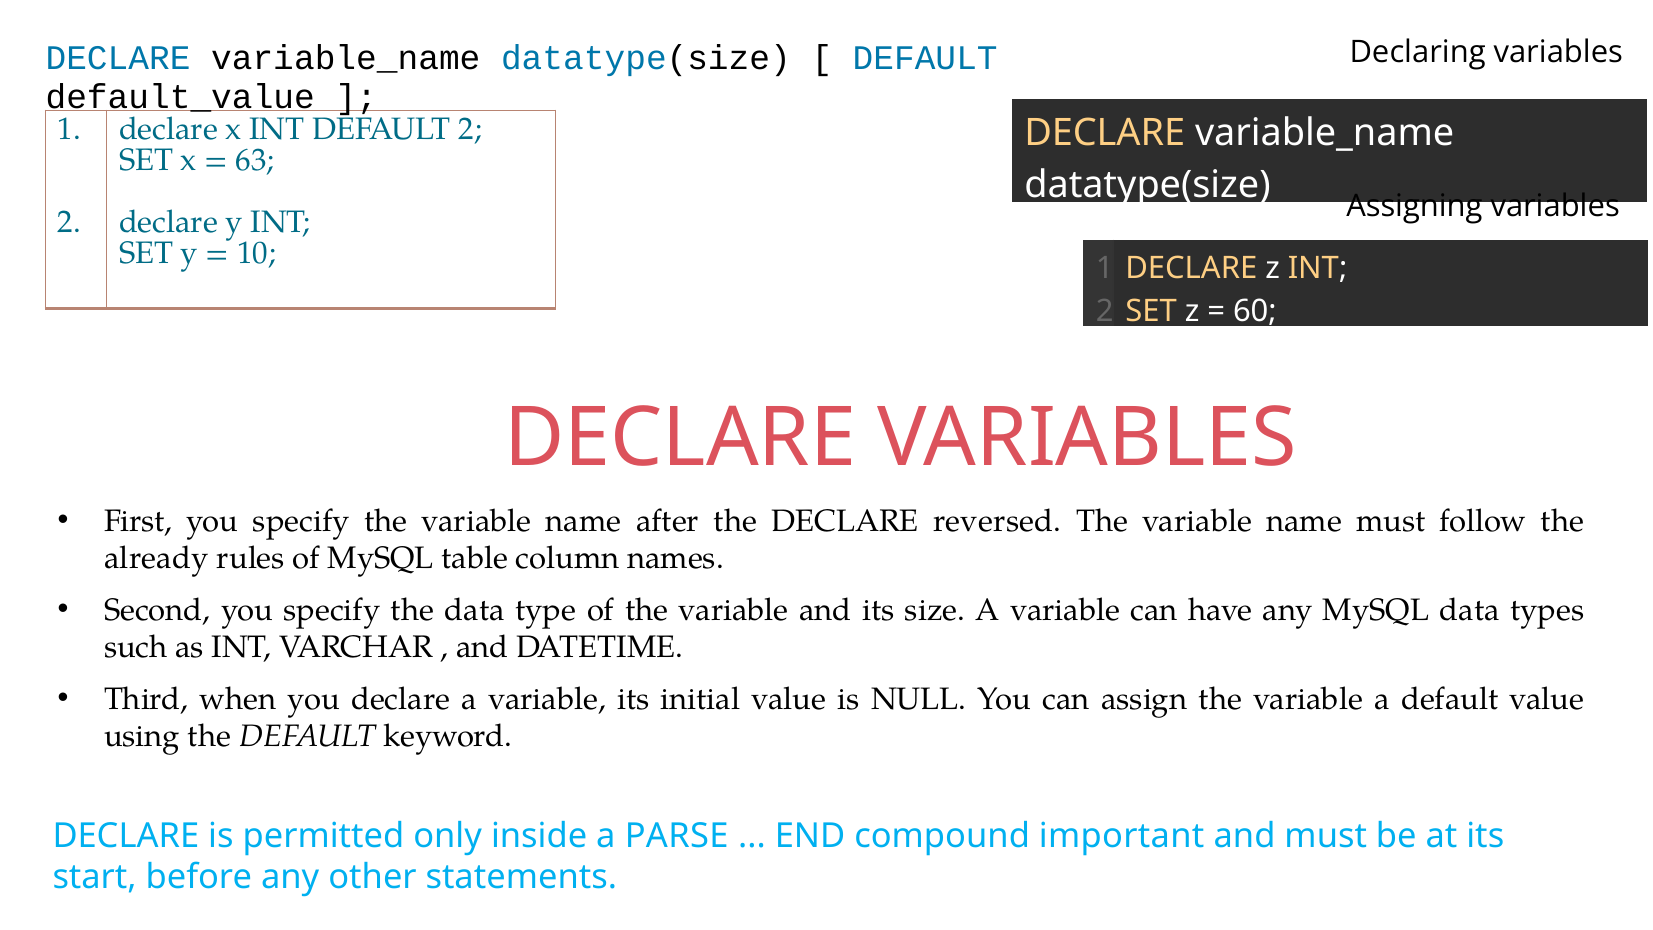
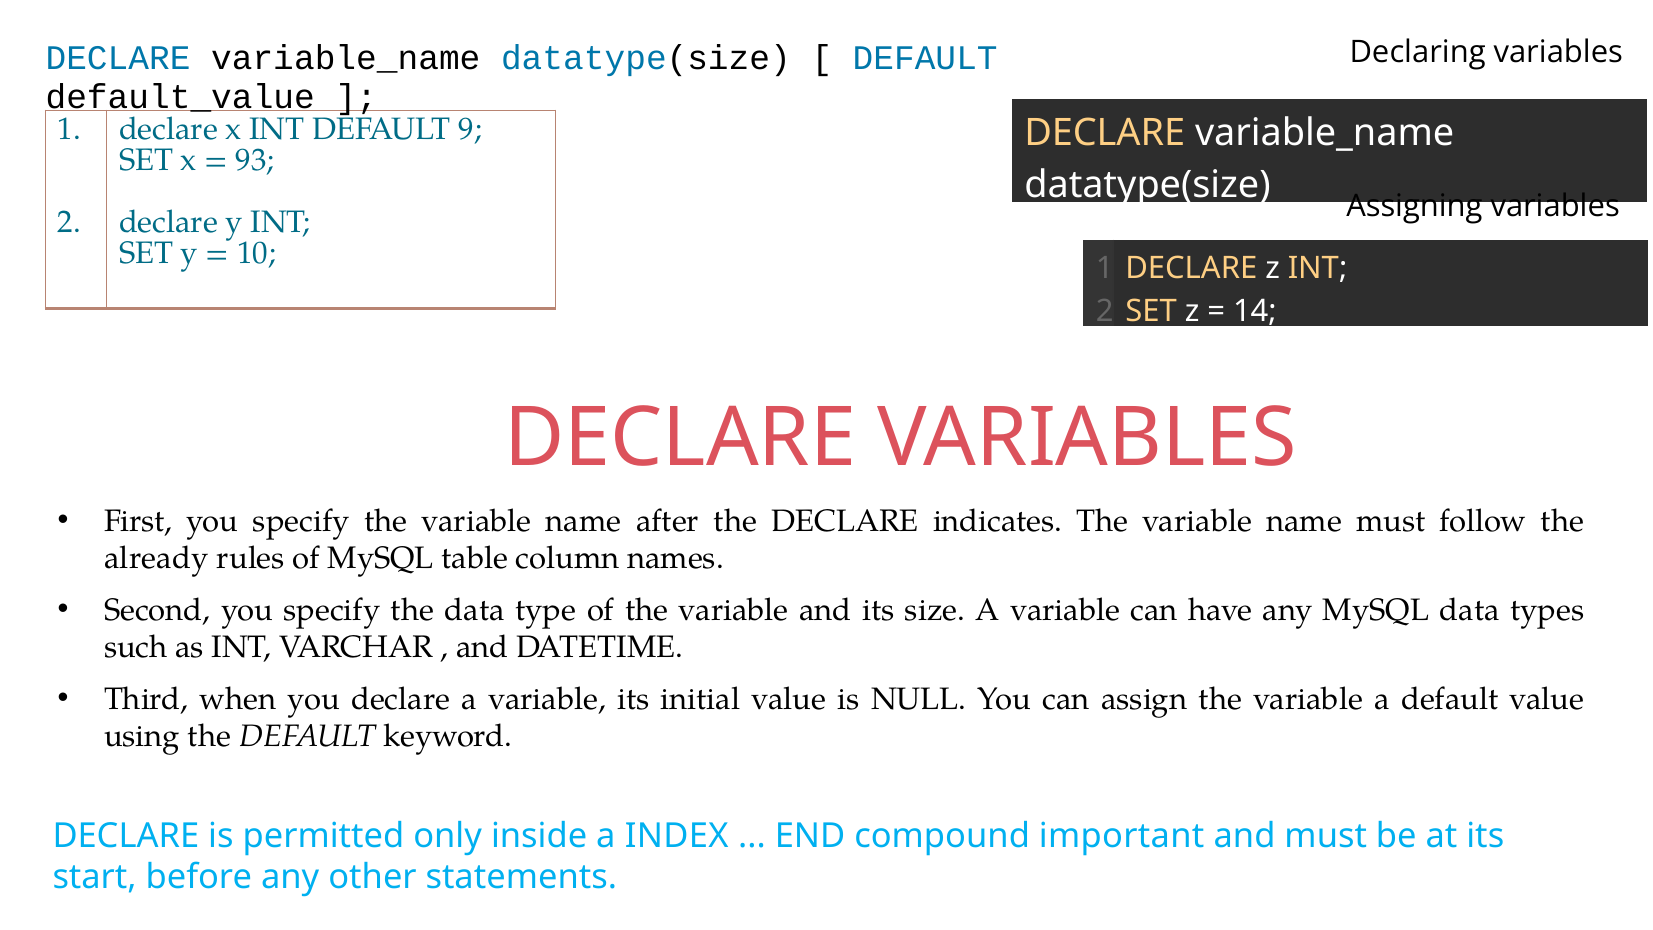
DEFAULT 2: 2 -> 9 (470, 129)
63: 63 -> 93 (255, 160)
60: 60 -> 14 (1255, 311)
reversed: reversed -> indicates (998, 521)
PARSE: PARSE -> INDEX (677, 836)
